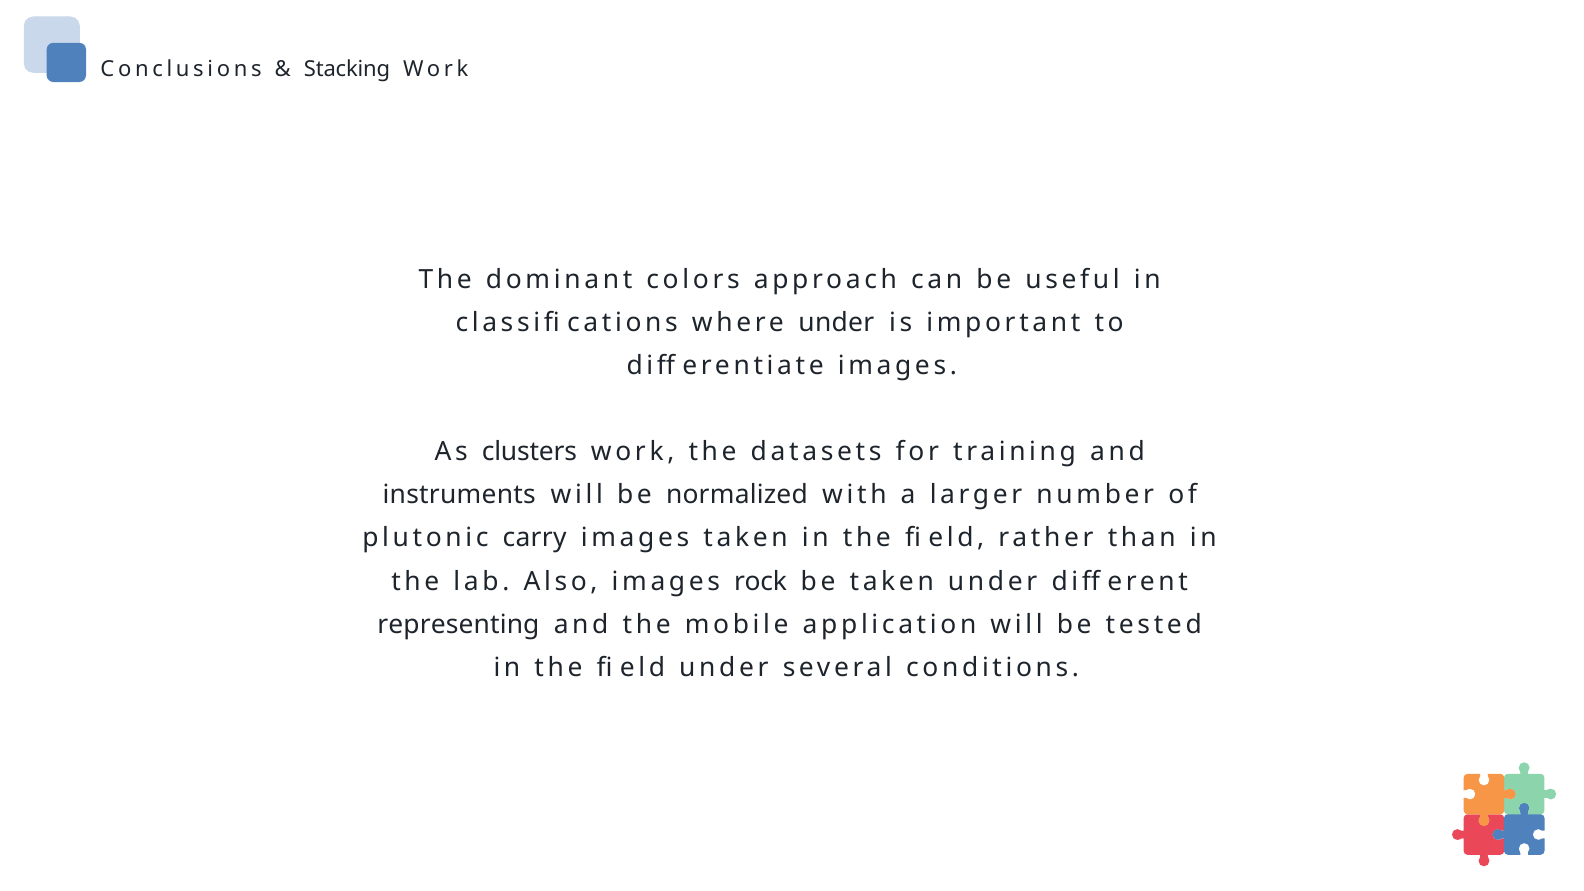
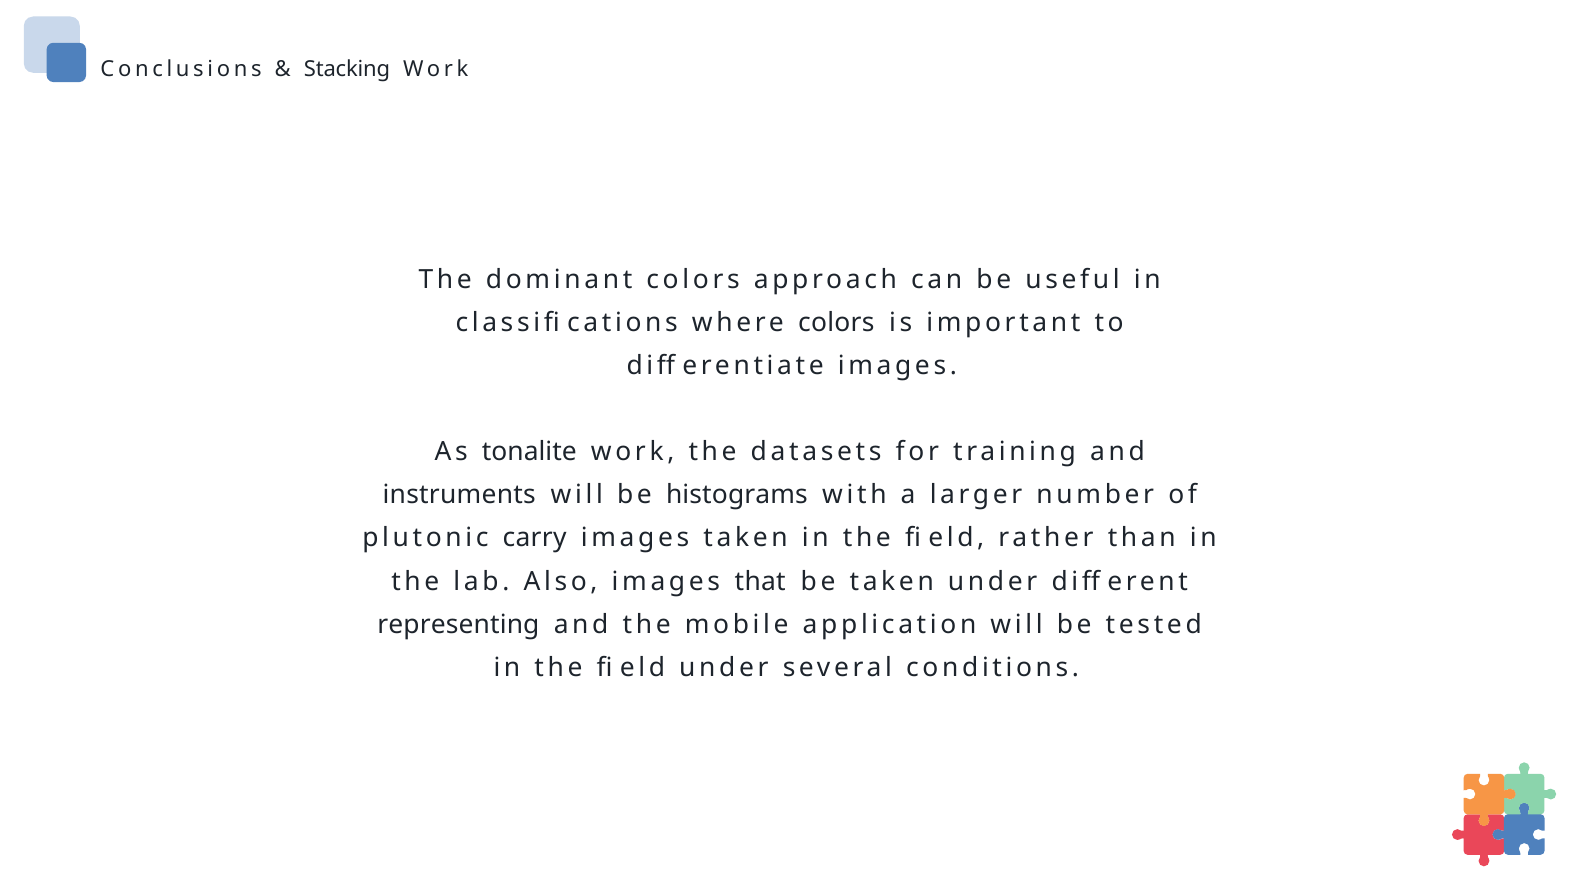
where under: under -> colors (836, 323)
clusters: clusters -> tonalite (529, 452)
normalized: normalized -> histograms (737, 495)
rock: rock -> that (760, 581)
